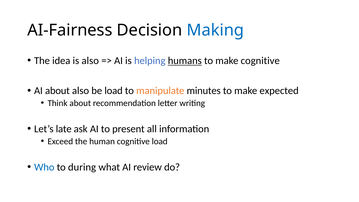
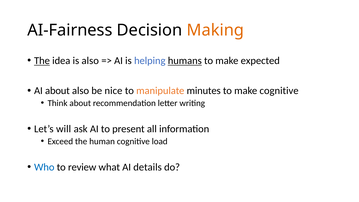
Making colour: blue -> orange (215, 30)
The underline: none -> present (42, 61)
make cognitive: cognitive -> expected (260, 61)
be load: load -> nice (113, 91)
make expected: expected -> cognitive (279, 91)
late: late -> will (64, 129)
during: during -> review (82, 167)
review: review -> details (148, 167)
